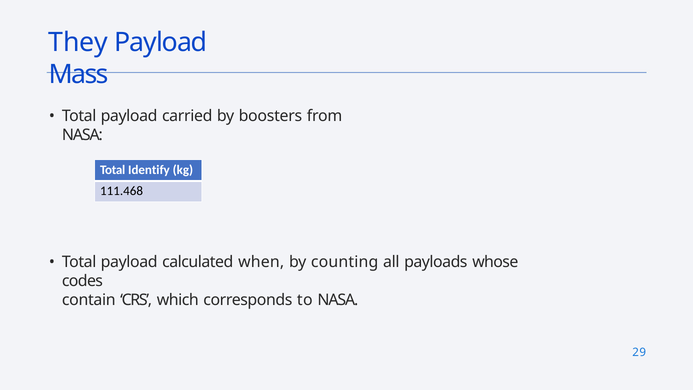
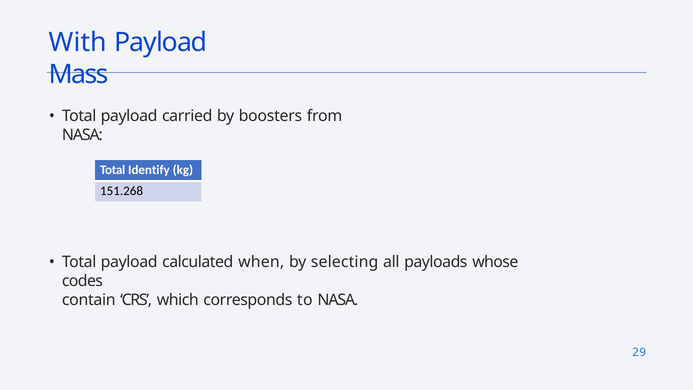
They: They -> With (78, 42)
111.468: 111.468 -> 151.268 (122, 191)
counting: counting -> selecting (345, 262)
